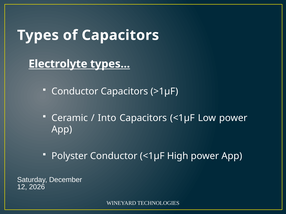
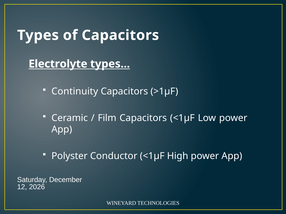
Conductor: Conductor -> Continuity (75, 92)
Into: Into -> Film (107, 118)
